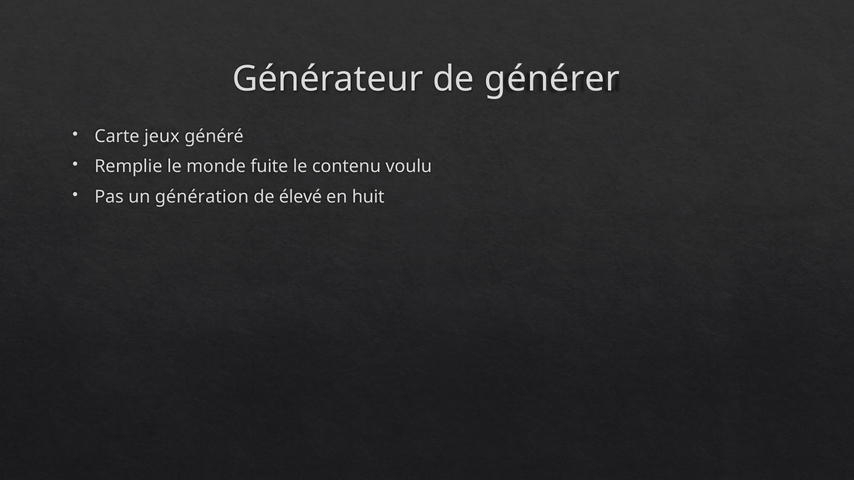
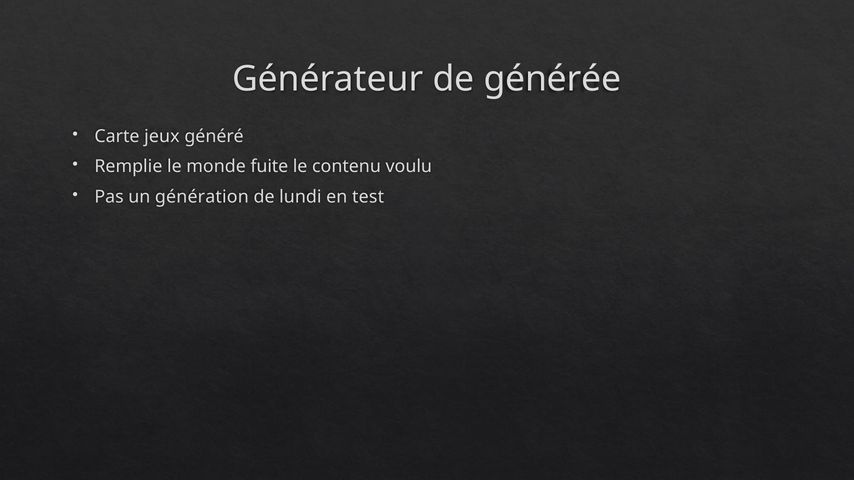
générer: générer -> générée (552, 79)
élevé: élevé -> lundi (300, 197)
huit: huit -> test (368, 197)
